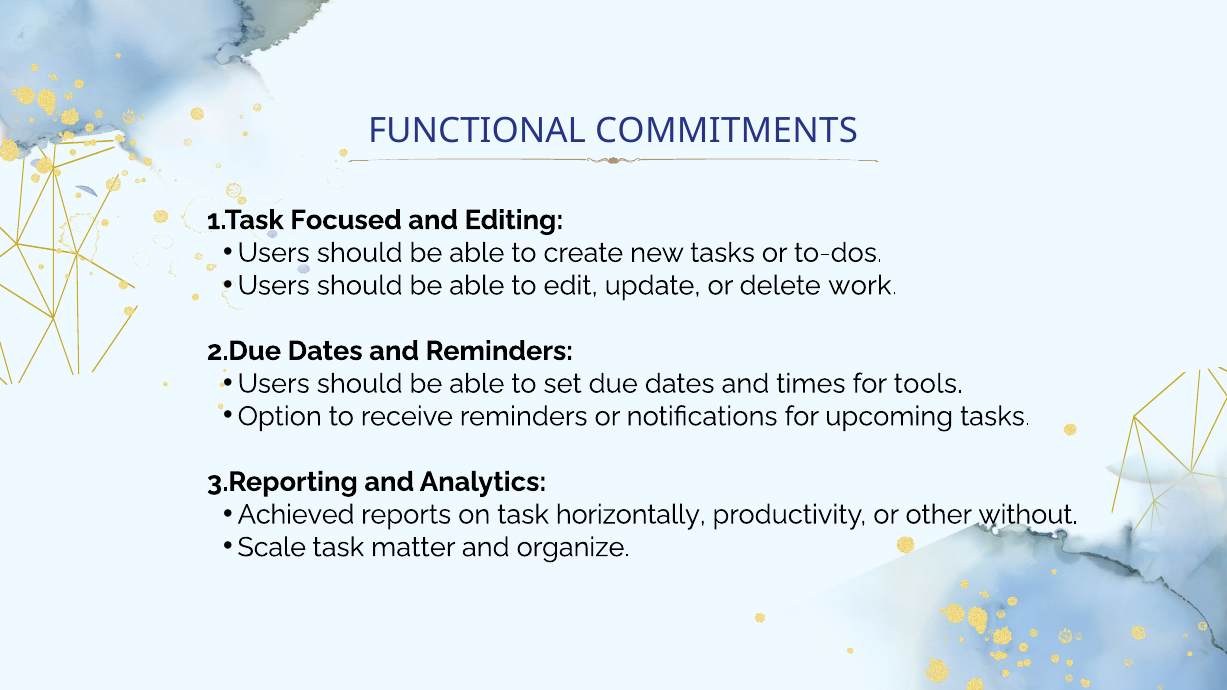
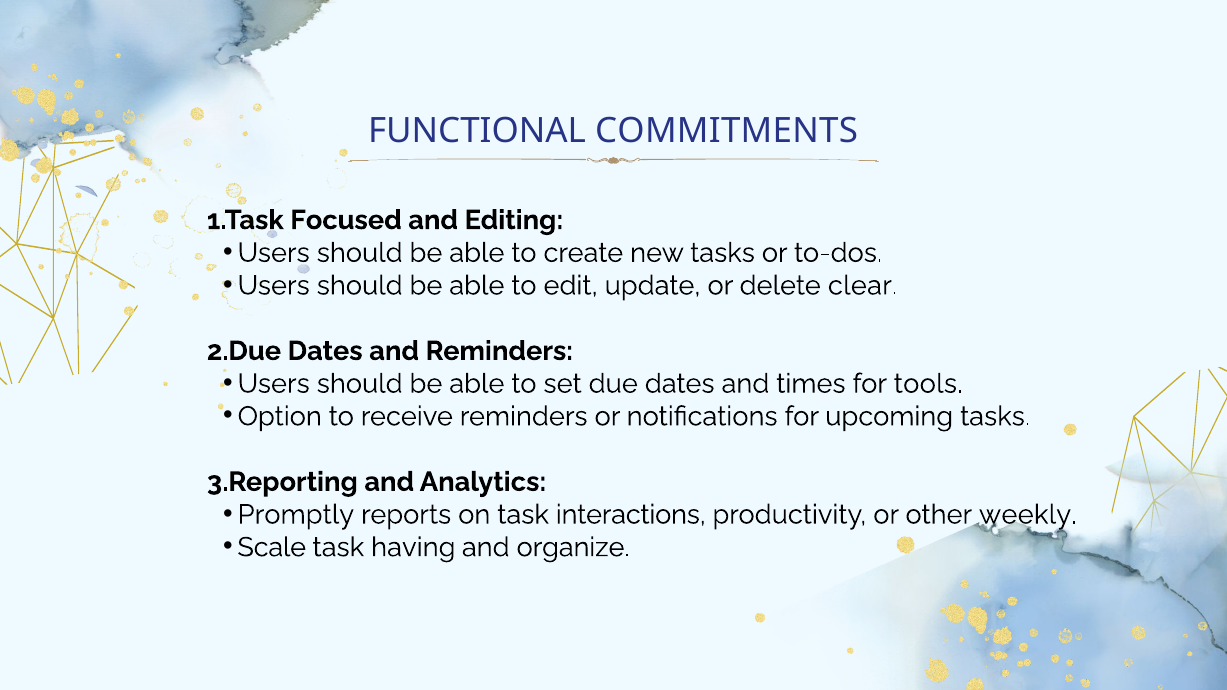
work: work -> clear (863, 286)
Achieved: Achieved -> Promptly (296, 515)
horizontally: horizontally -> interactions (631, 515)
without: without -> weekly (1028, 515)
matter: matter -> having (413, 547)
